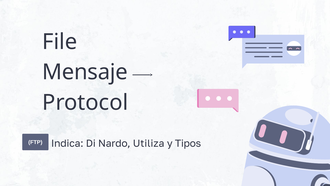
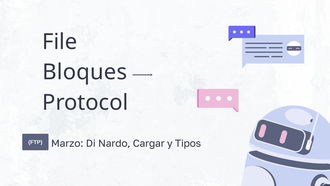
Mensaje: Mensaje -> Bloques (85, 72)
Indica: Indica -> Marzo (67, 143)
Utiliza: Utiliza -> Cargar (149, 143)
